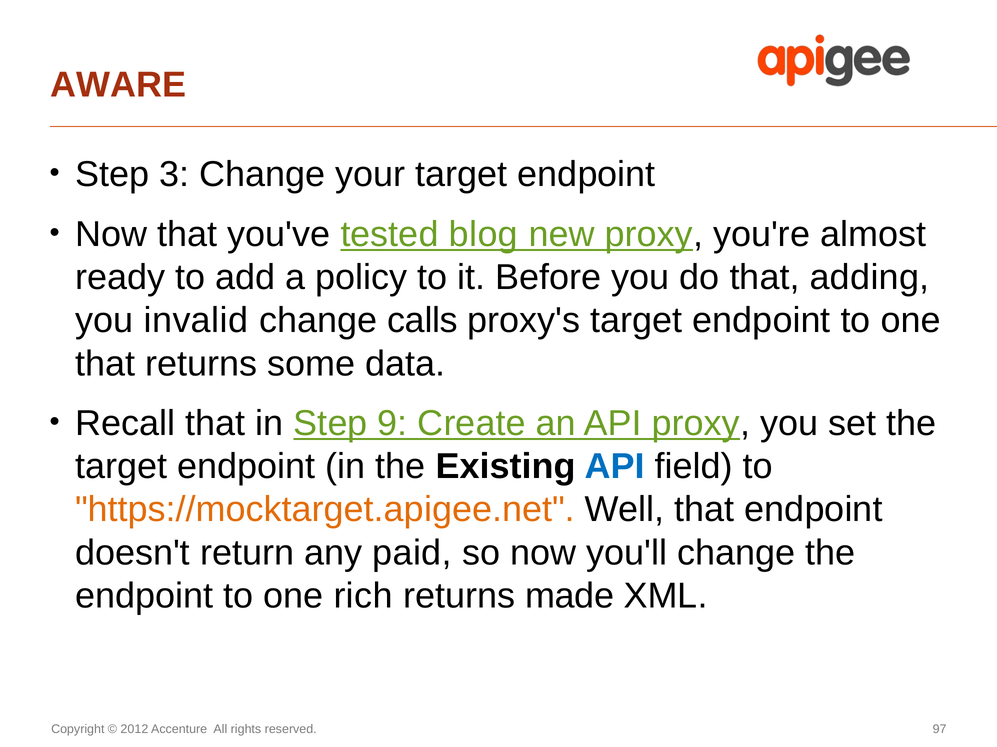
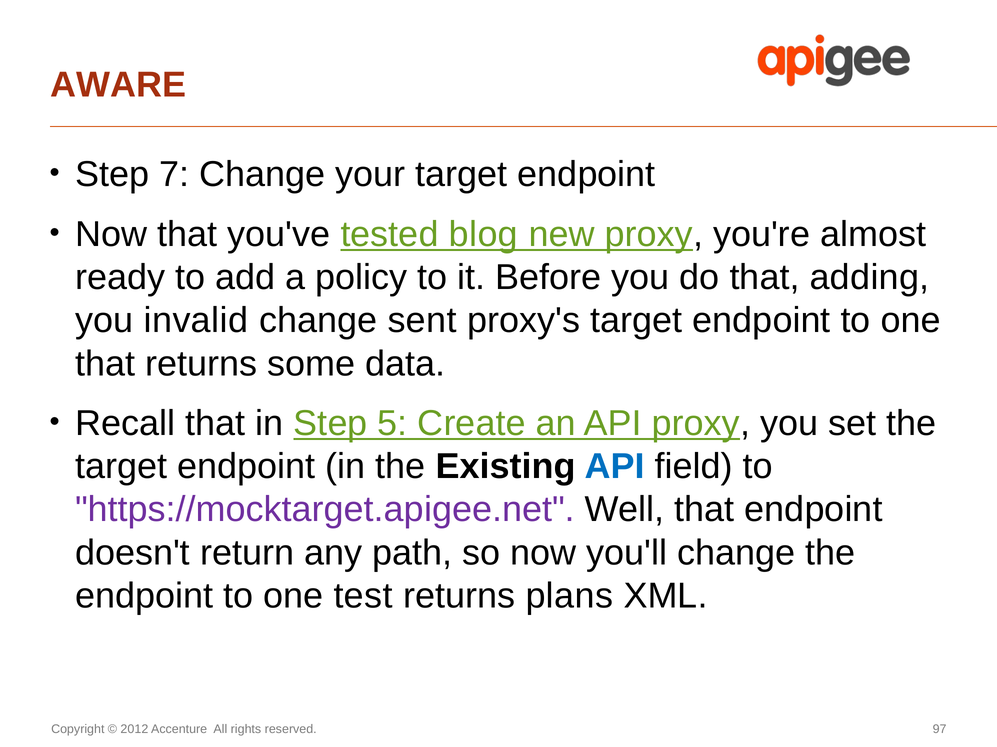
3: 3 -> 7 (174, 175)
calls: calls -> sent (422, 321)
9: 9 -> 5 (392, 424)
https://mocktarget.apigee.net colour: orange -> purple (325, 510)
paid: paid -> path (412, 553)
rich: rich -> test (363, 596)
made: made -> plans (569, 596)
